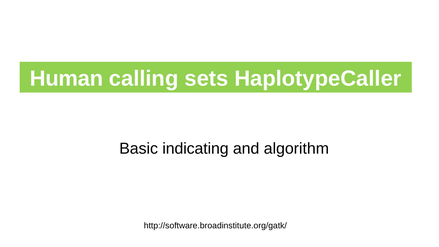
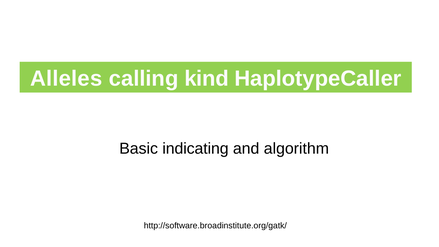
Human: Human -> Alleles (66, 79)
sets: sets -> kind (207, 79)
